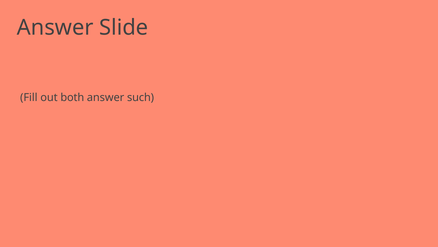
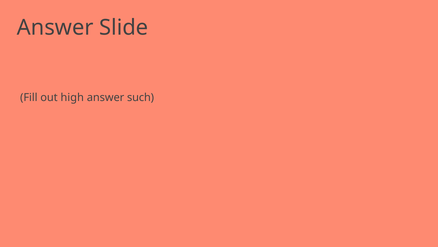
both: both -> high (72, 97)
